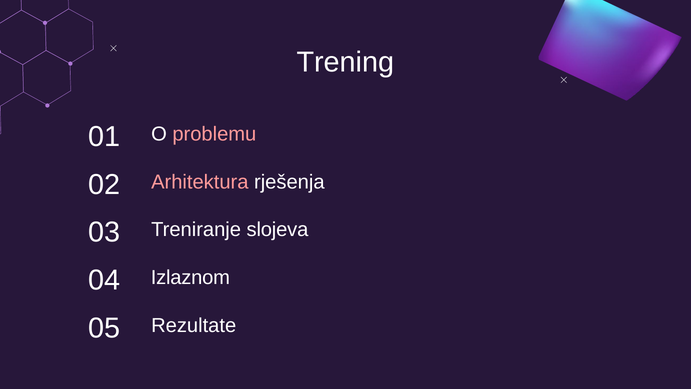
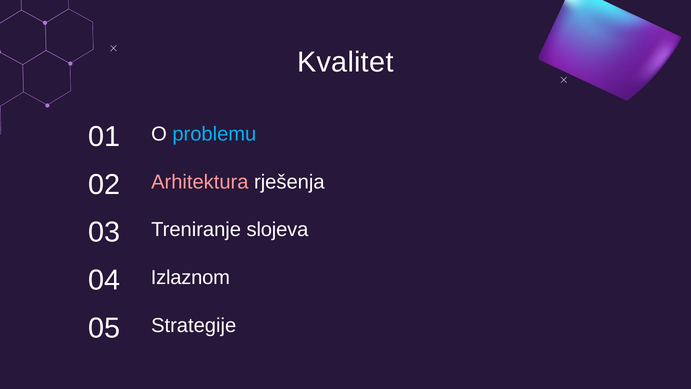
Trening: Trening -> Kvalitet (345, 62)
problemu colour: pink -> light blue (214, 134)
Rezultate: Rezultate -> Strategije (194, 325)
